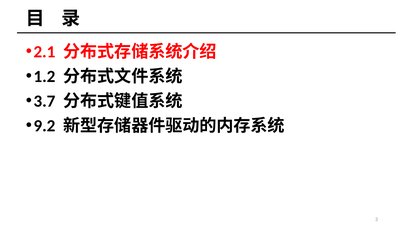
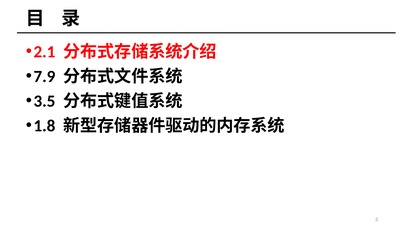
1.2: 1.2 -> 7.9 (44, 77)
3.7: 3.7 -> 3.5 (44, 101)
9.2: 9.2 -> 1.8 (44, 126)
